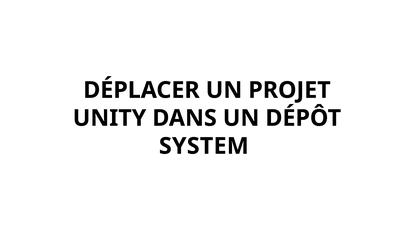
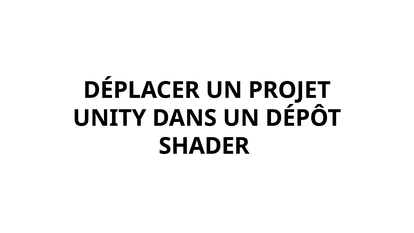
SYSTEM: SYSTEM -> SHADER (204, 146)
